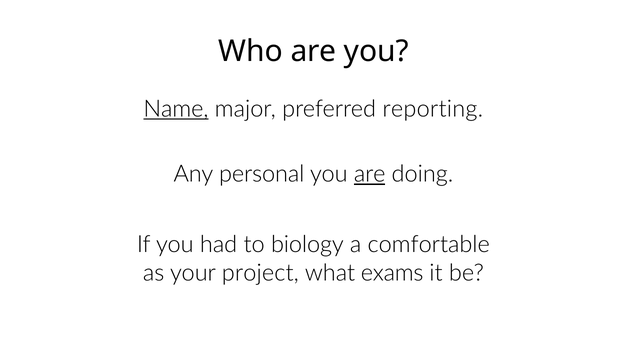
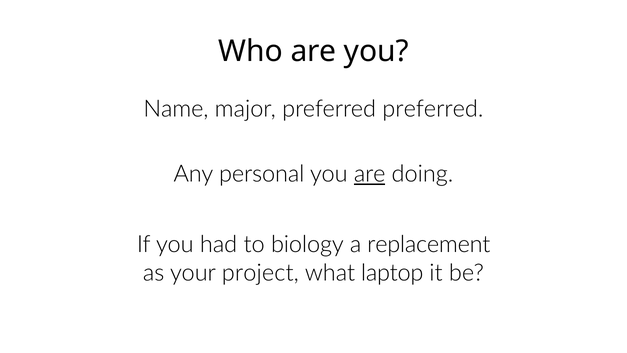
Name underline: present -> none (176, 109)
preferred reporting: reporting -> preferred (433, 109)
comfortable: comfortable -> replacement (429, 244)
exams: exams -> laptop (392, 273)
